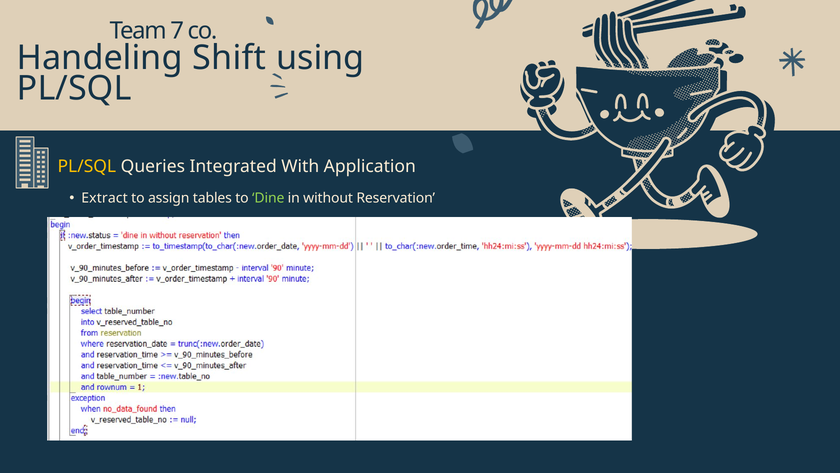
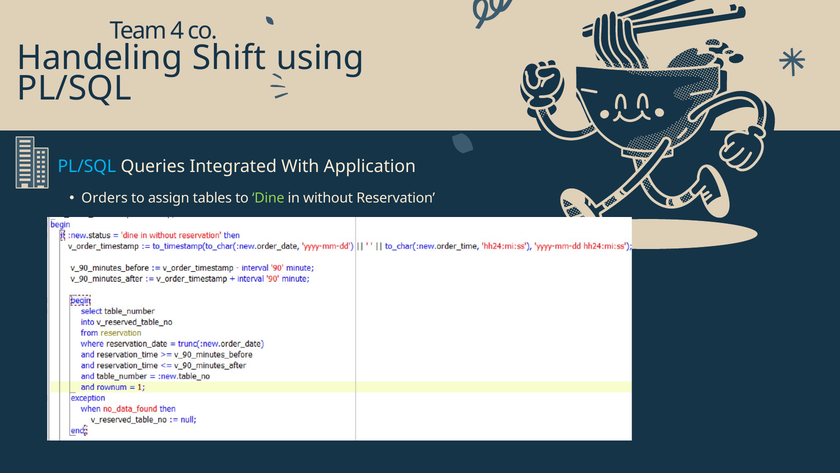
7: 7 -> 4 (177, 31)
PL/SQL colour: yellow -> light blue (87, 166)
Extract: Extract -> Orders (105, 198)
